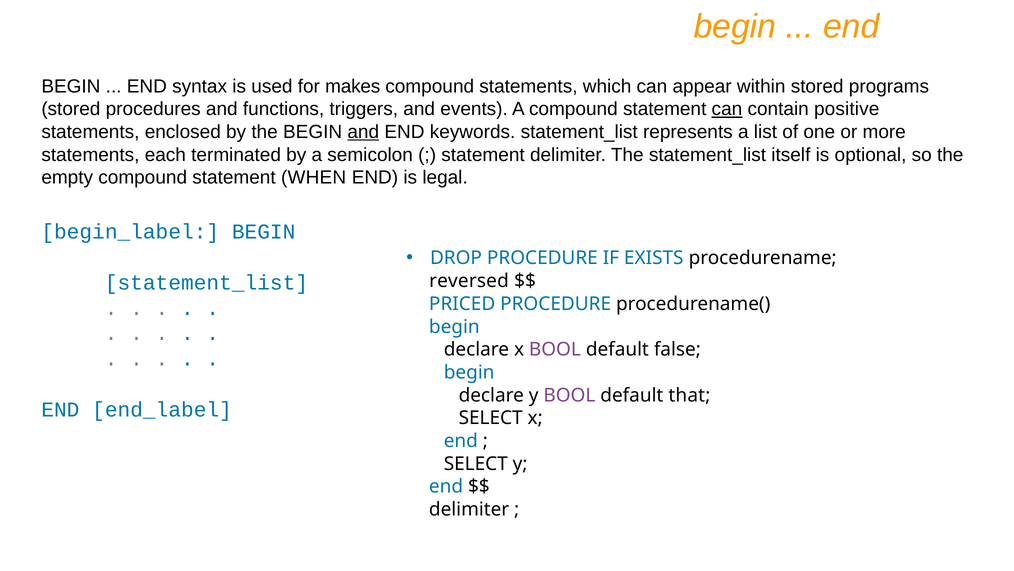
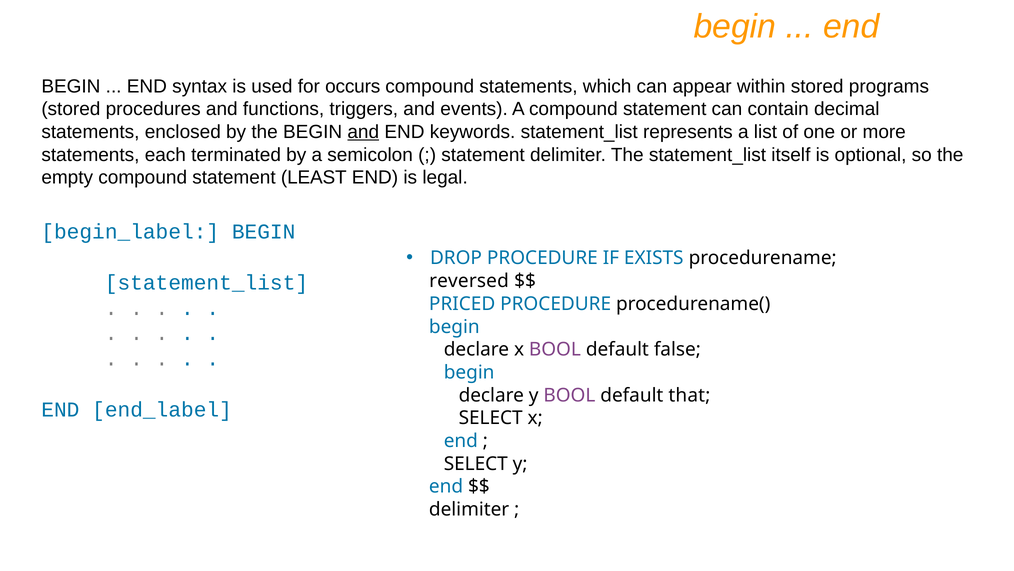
makes: makes -> occurs (353, 86)
can underline: present -> none (727, 109)
positive: positive -> decimal (847, 109)
WHEN: WHEN -> LEAST (314, 177)
